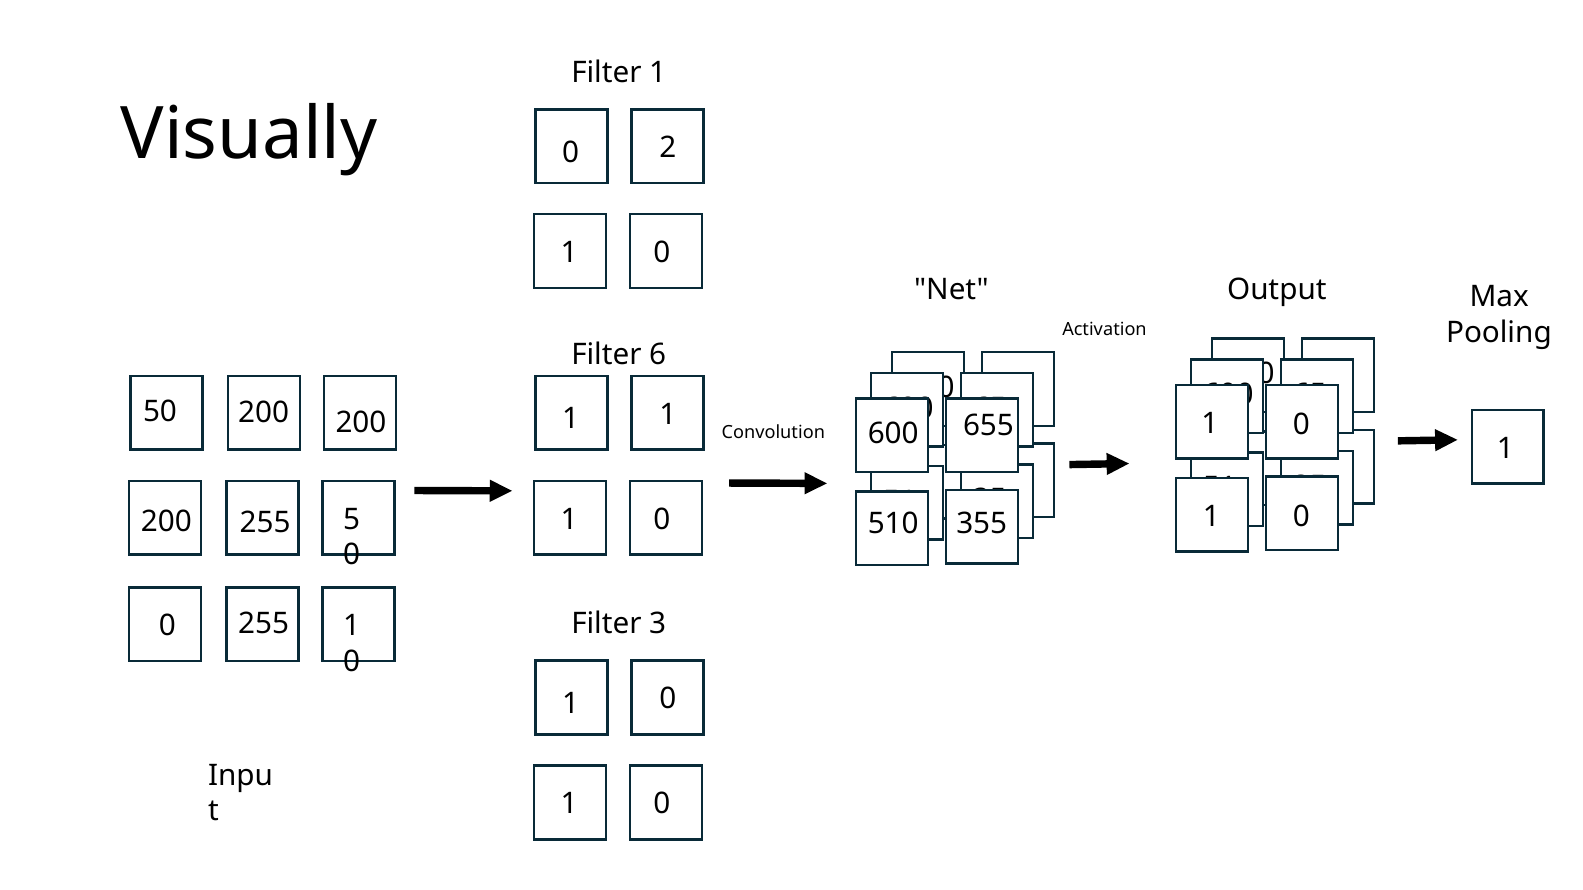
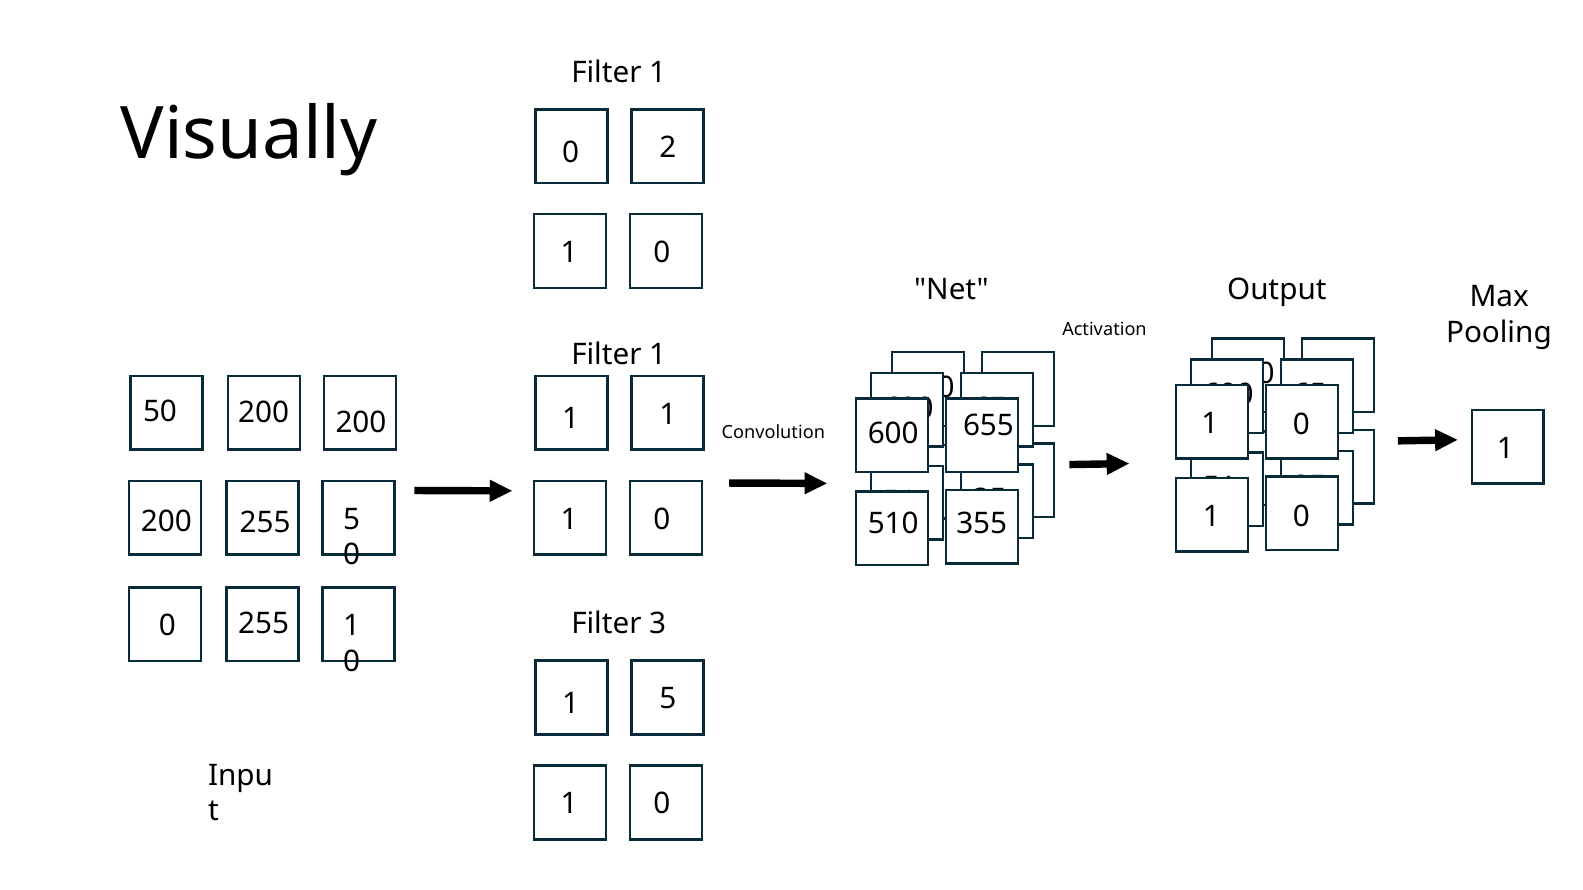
6: 6 -> 1 (658, 355)
0: 0 -> 5 (668, 699)
